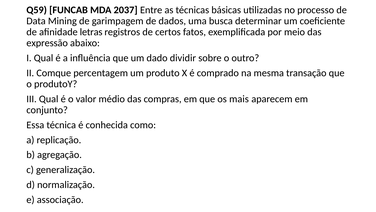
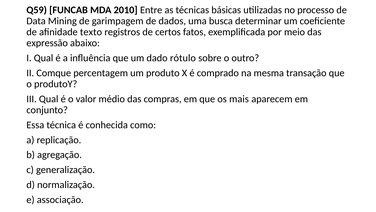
2037: 2037 -> 2010 (126, 10)
letras: letras -> texto (91, 32)
dividir: dividir -> rótulo (183, 58)
